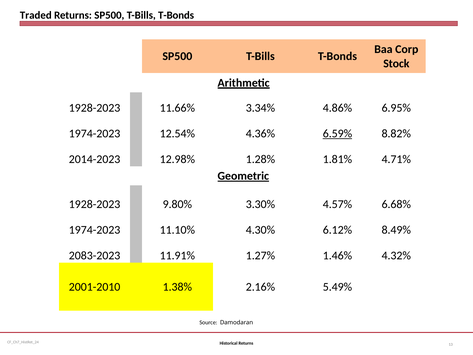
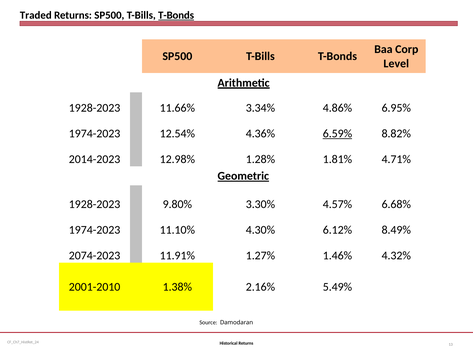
T-Bonds underline: none -> present (176, 15)
Stock: Stock -> Level (396, 64)
2083-2023: 2083-2023 -> 2074-2023 (95, 255)
